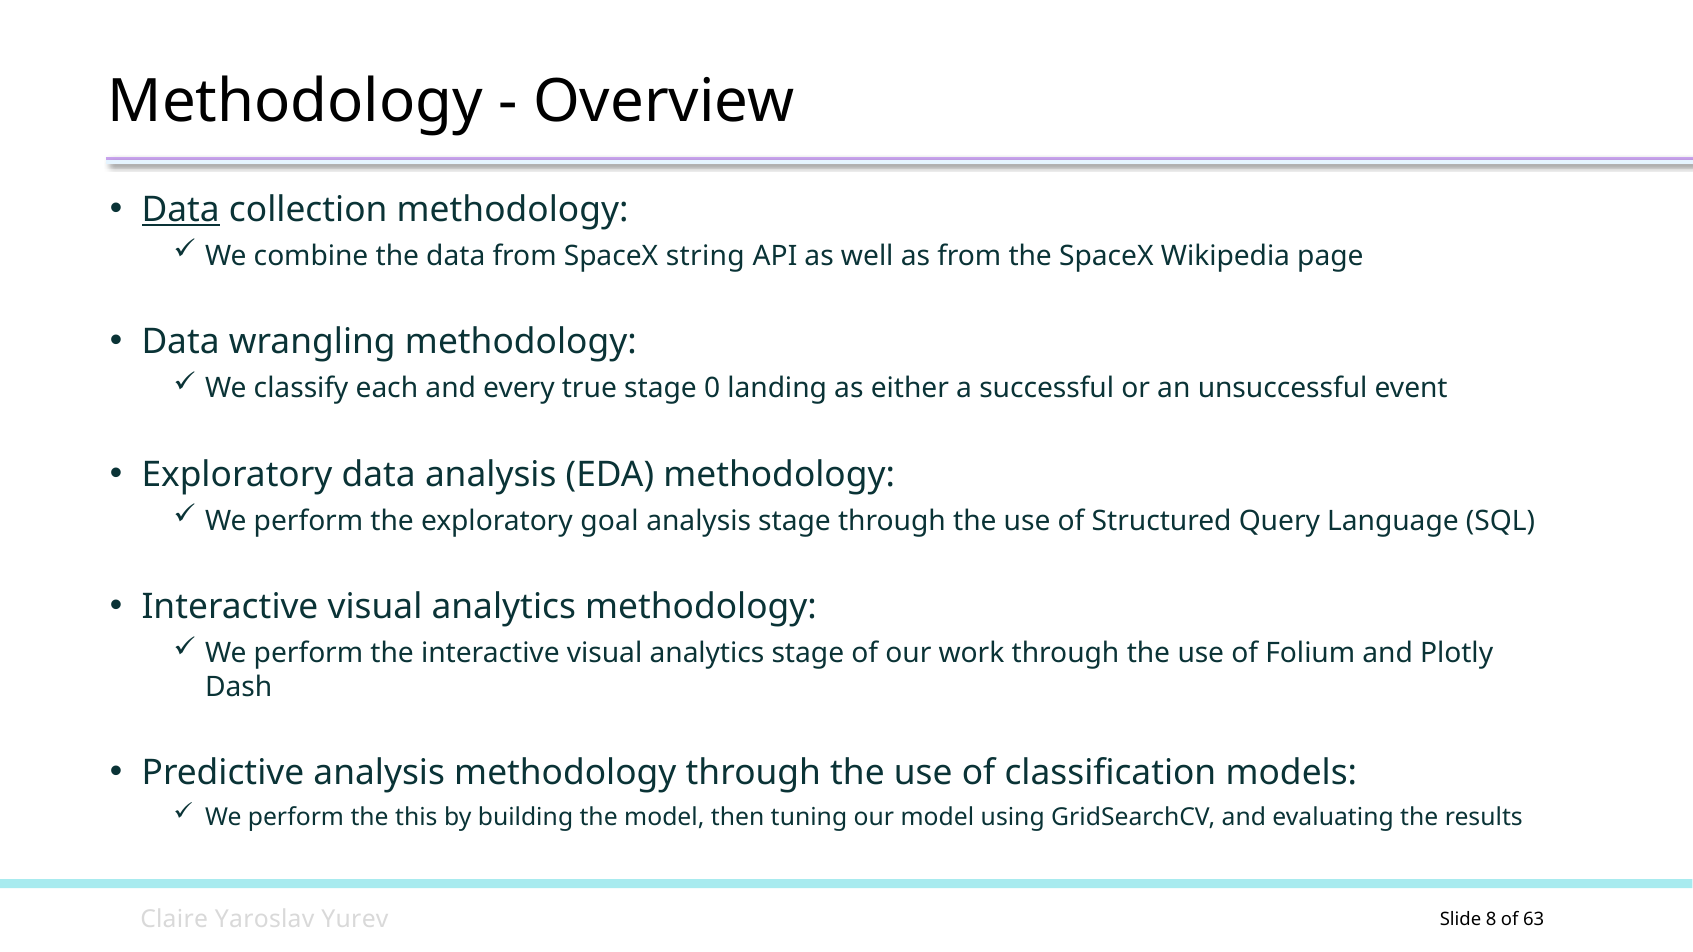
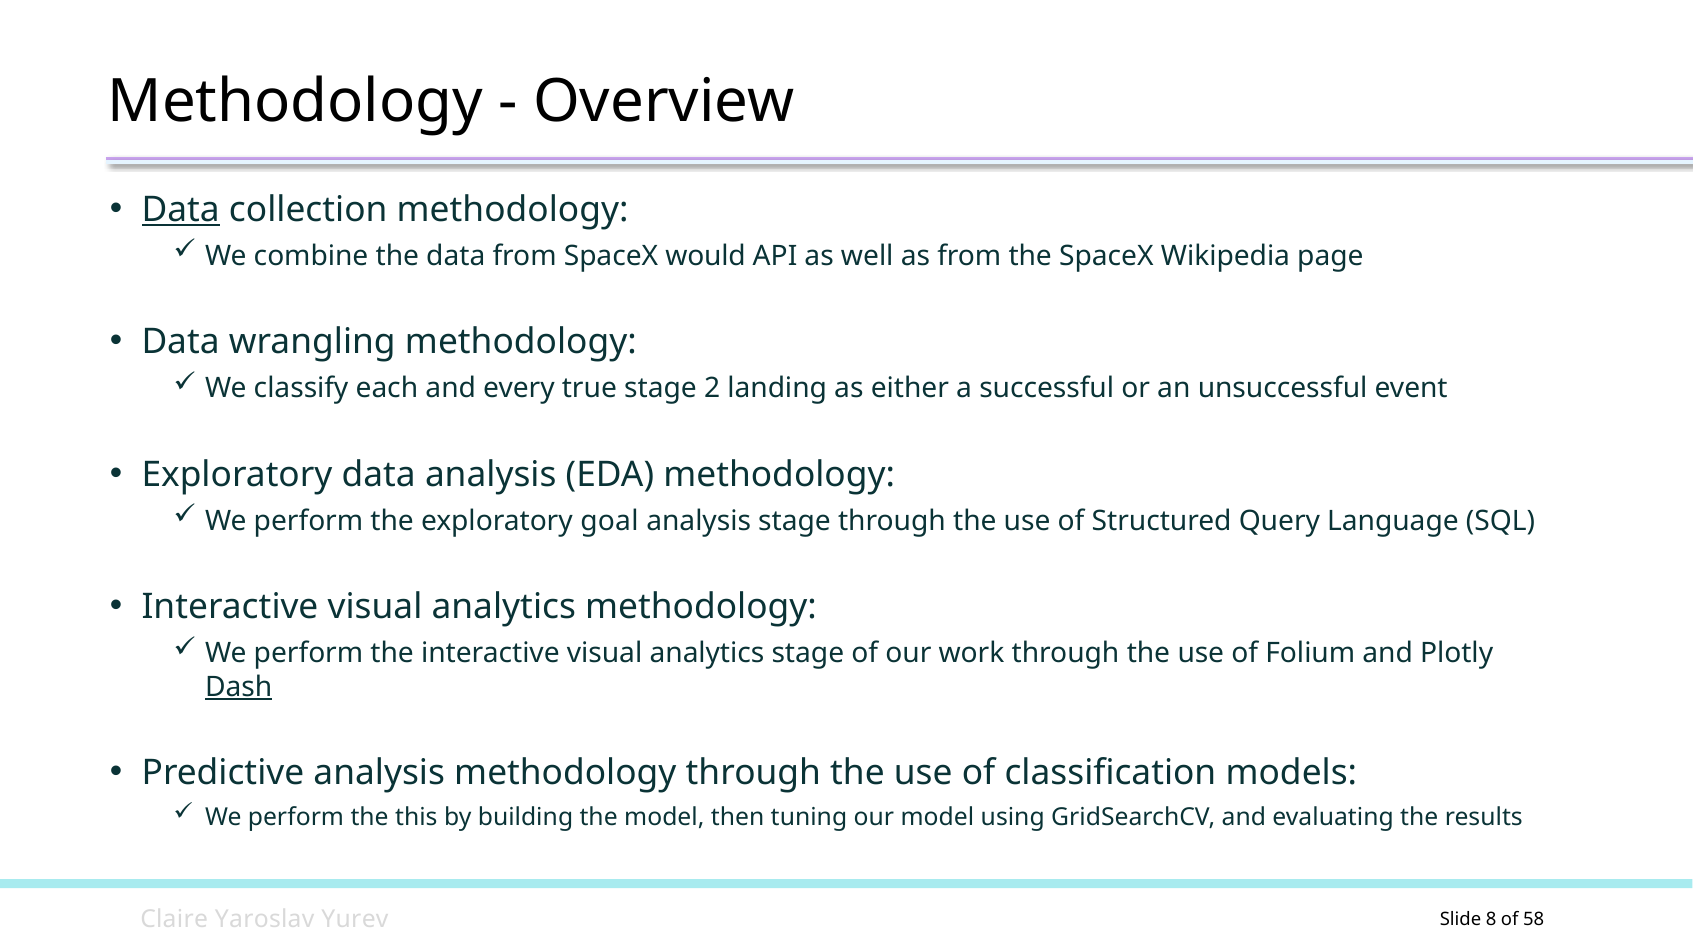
string: string -> would (706, 256)
stage 0: 0 -> 2 (712, 389)
Dash underline: none -> present (239, 687)
63: 63 -> 58 (1534, 919)
